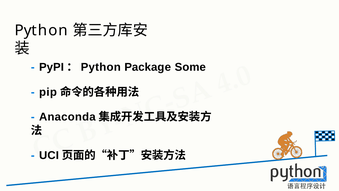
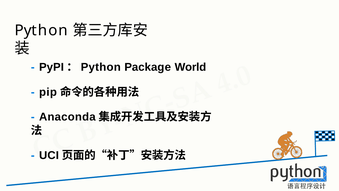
Some: Some -> World (190, 67)
